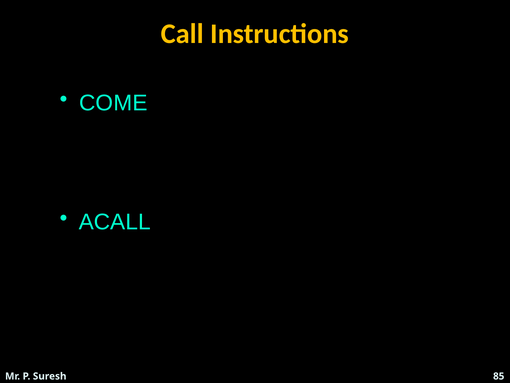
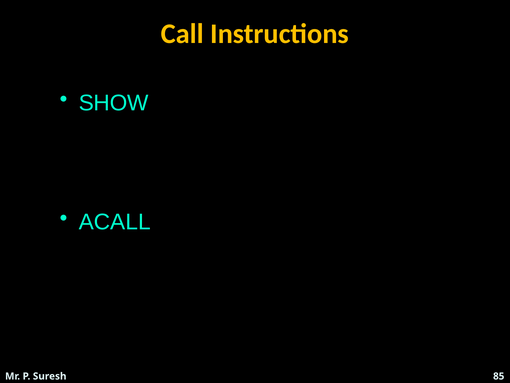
COME: COME -> SHOW (114, 103)
